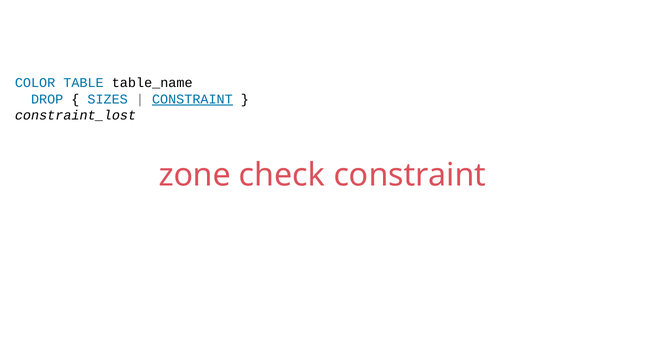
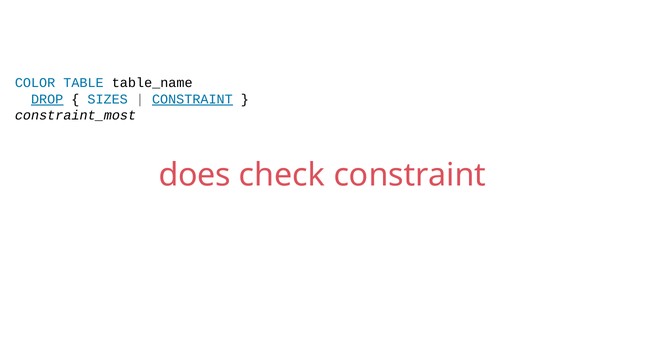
DROP underline: none -> present (47, 99)
constraint_lost: constraint_lost -> constraint_most (76, 115)
zone: zone -> does (195, 175)
